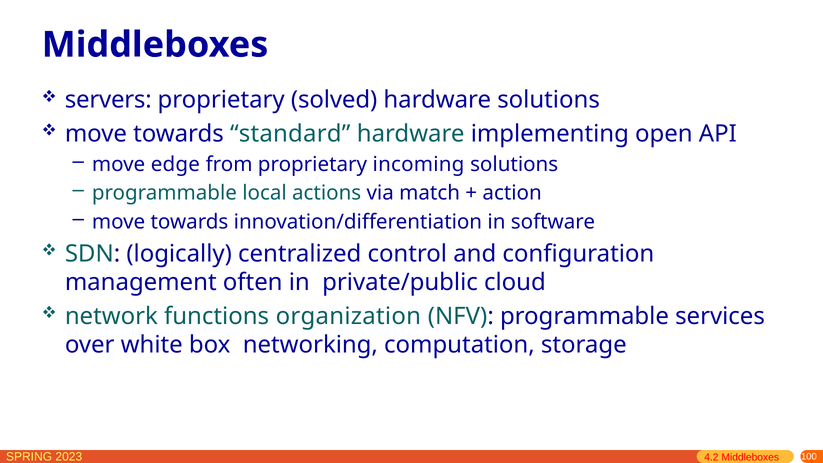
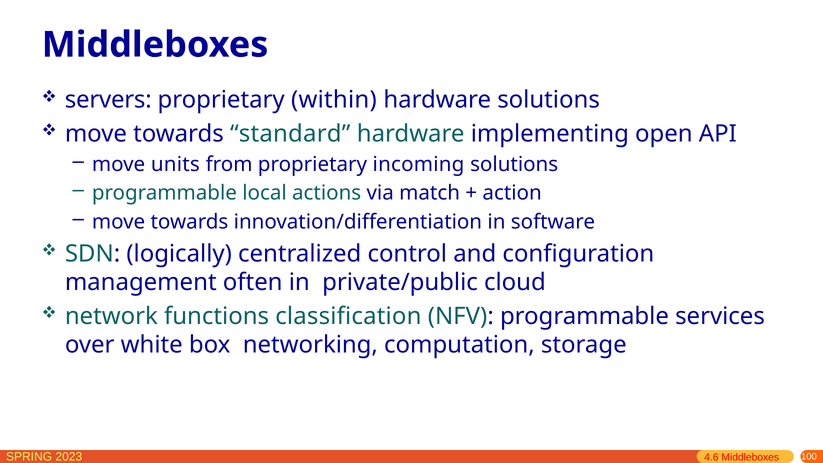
solved: solved -> within (334, 100)
edge: edge -> units (175, 164)
organization: organization -> classification (348, 316)
4.2: 4.2 -> 4.6 (711, 457)
